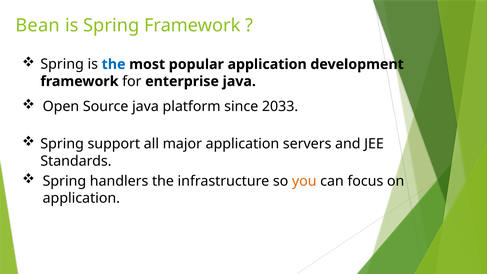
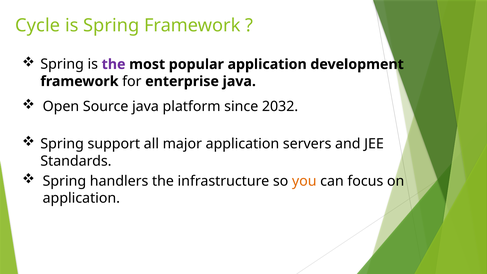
Bean: Bean -> Cycle (38, 26)
the colour: blue -> purple (114, 64)
2033: 2033 -> 2032 (280, 107)
